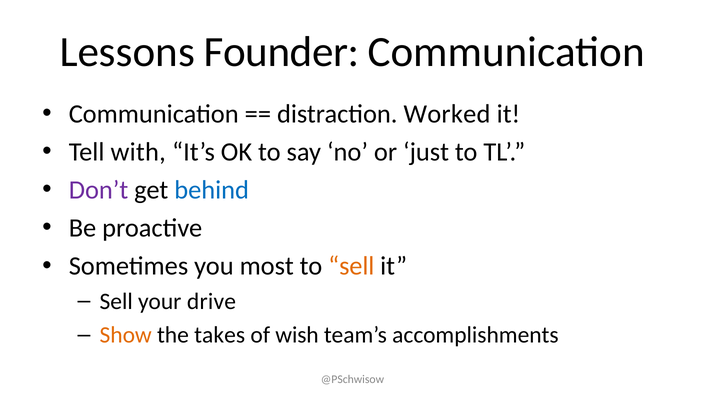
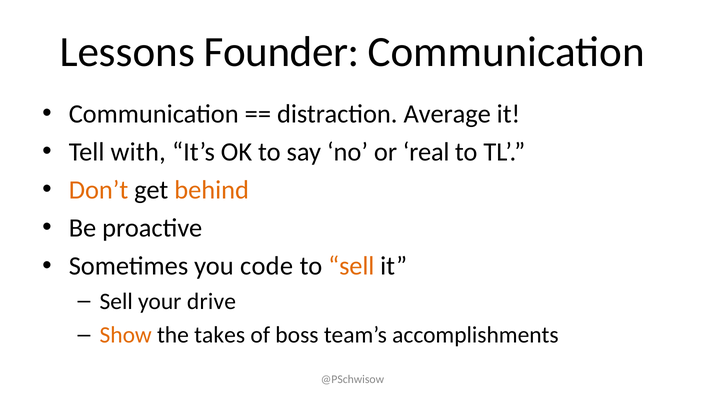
Worked: Worked -> Average (447, 114)
just: just -> real (426, 152)
Don’t colour: purple -> orange (98, 190)
behind colour: blue -> orange (212, 190)
most: most -> code (267, 266)
wish: wish -> boss (297, 335)
